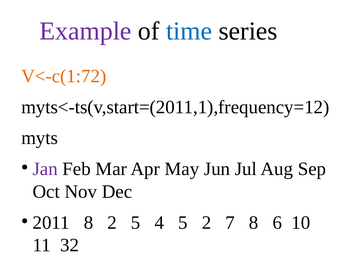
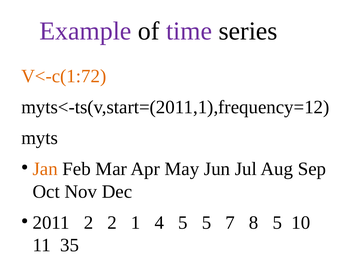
time colour: blue -> purple (189, 31)
Jan colour: purple -> orange (45, 169)
2011 8: 8 -> 2 (88, 223)
2 5: 5 -> 1 (136, 223)
5 2: 2 -> 5 (206, 223)
8 6: 6 -> 5 (277, 223)
11 32: 32 -> 35 (70, 245)
